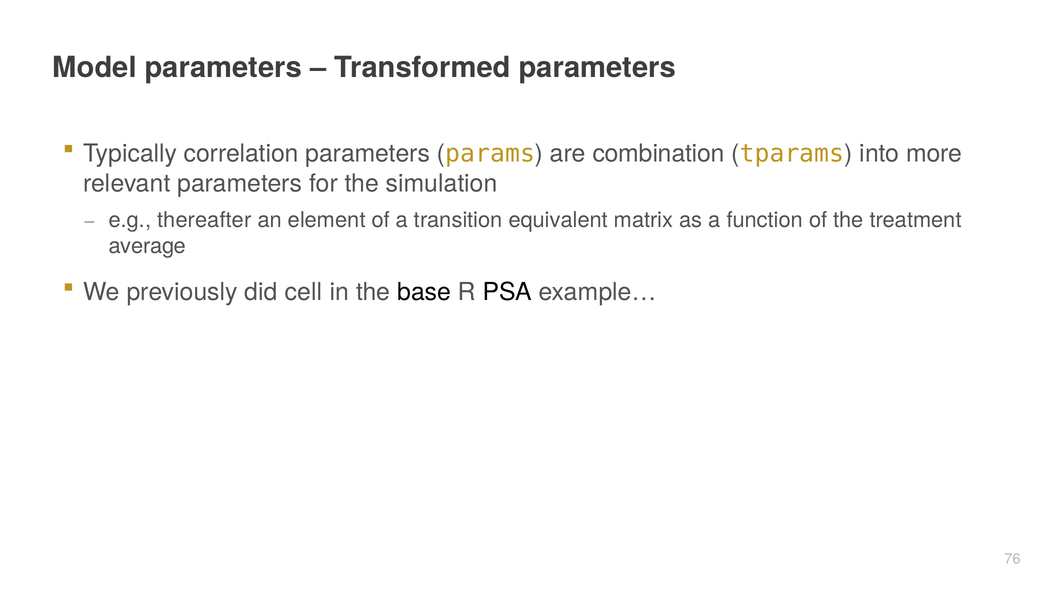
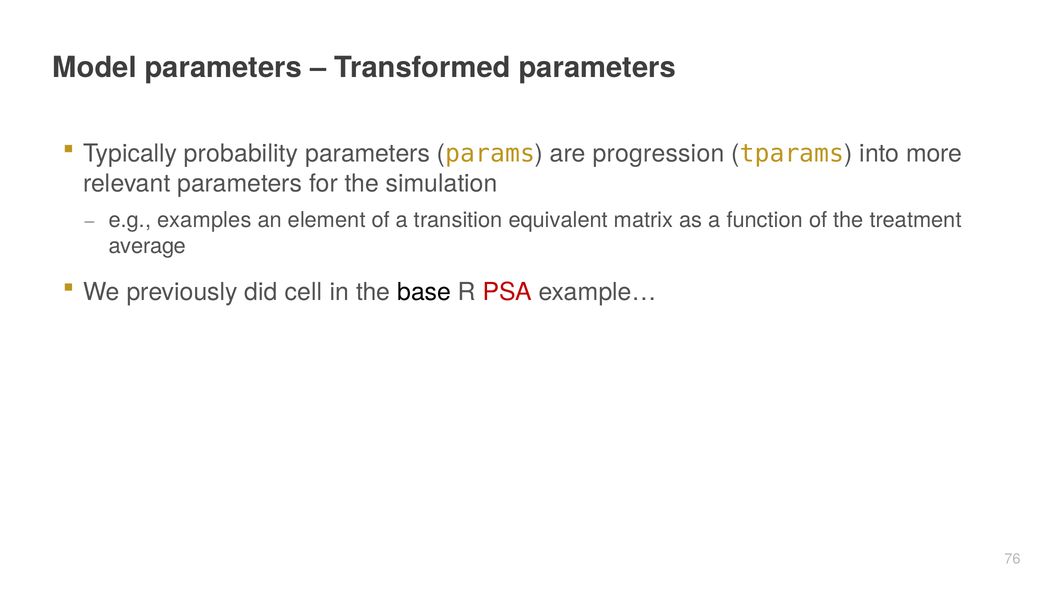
correlation: correlation -> probability (241, 154)
combination: combination -> progression (658, 154)
thereafter: thereafter -> examples (204, 220)
PSA colour: black -> red (507, 292)
